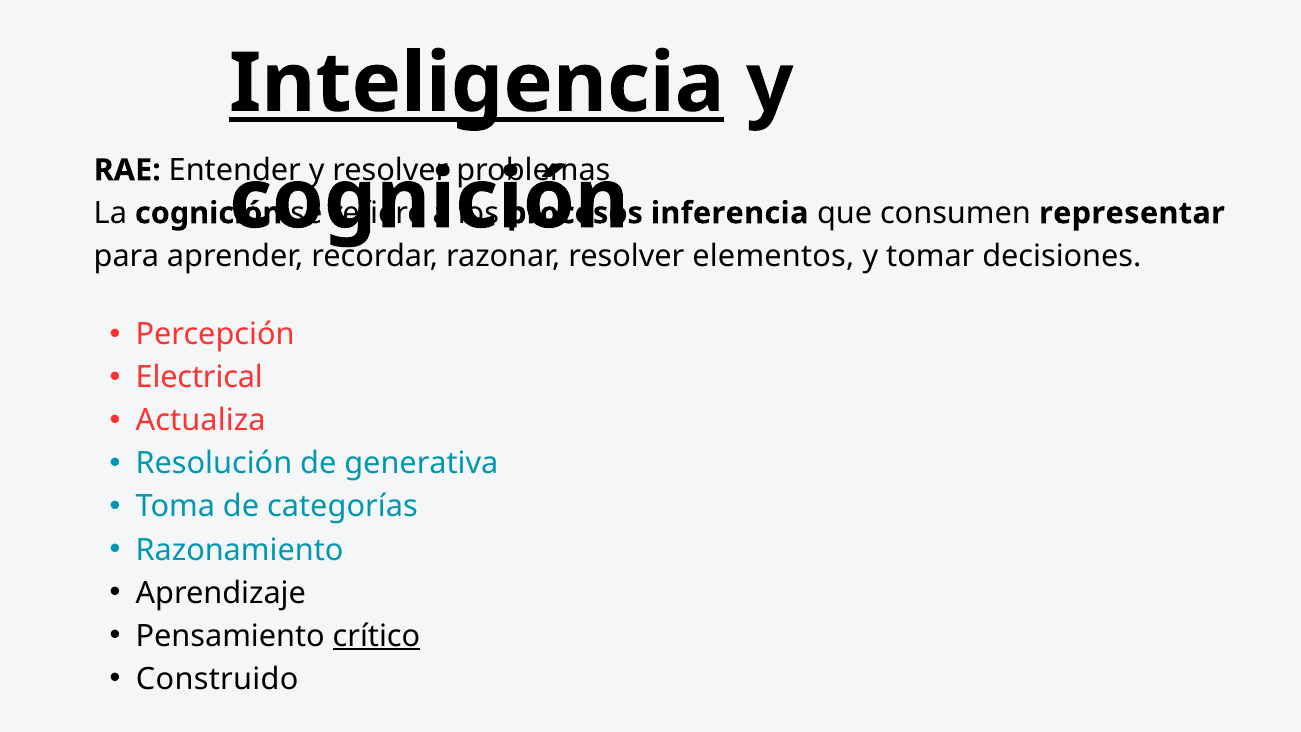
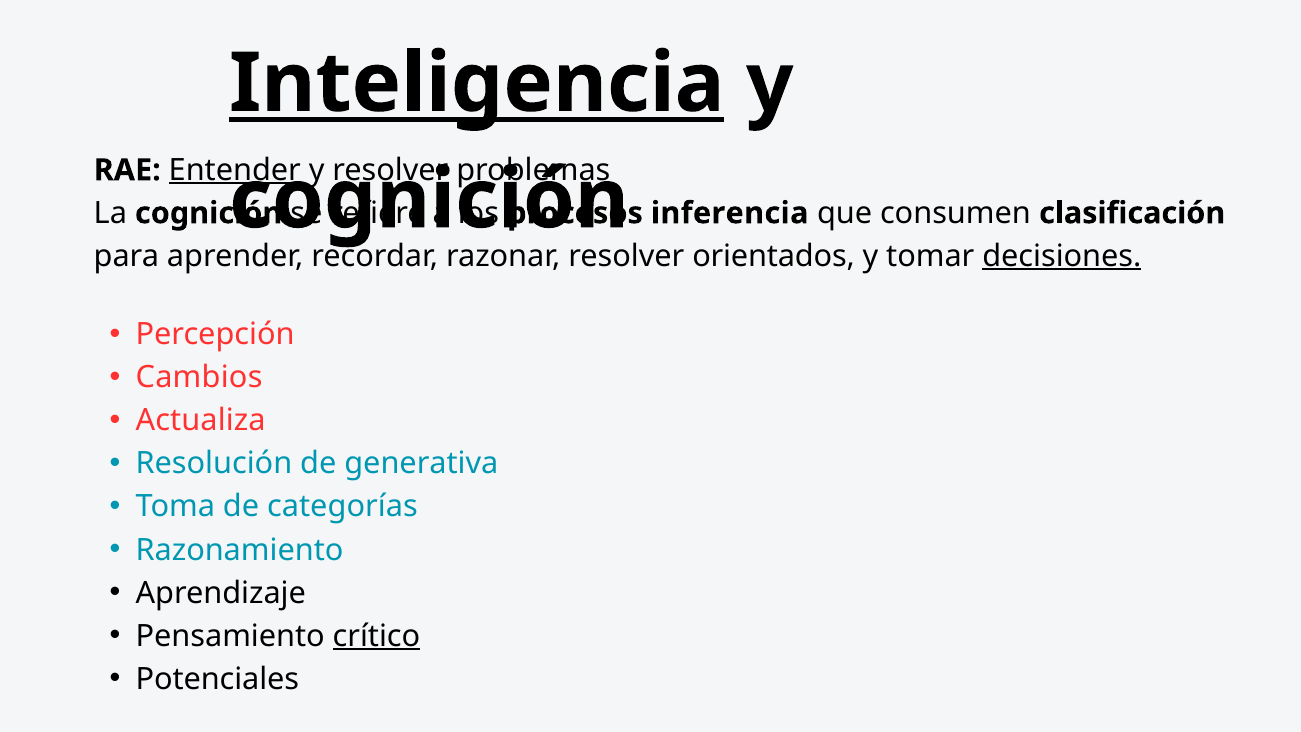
Entender underline: none -> present (235, 170)
representar: representar -> clasificación (1132, 213)
elementos: elementos -> orientados (774, 256)
decisiones underline: none -> present (1062, 256)
Electrical: Electrical -> Cambios (199, 378)
Construido: Construido -> Potenciales (217, 679)
